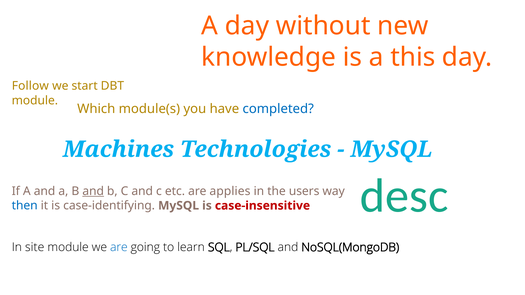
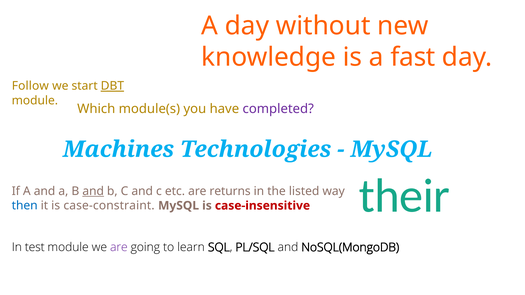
this: this -> fast (413, 57)
DBT underline: none -> present (112, 86)
completed colour: blue -> purple (278, 109)
desc: desc -> their (404, 196)
applies: applies -> returns (230, 191)
users: users -> listed (304, 191)
case-identifying: case-identifying -> case-constraint (109, 206)
site: site -> test (35, 248)
are colour: blue -> purple (119, 248)
